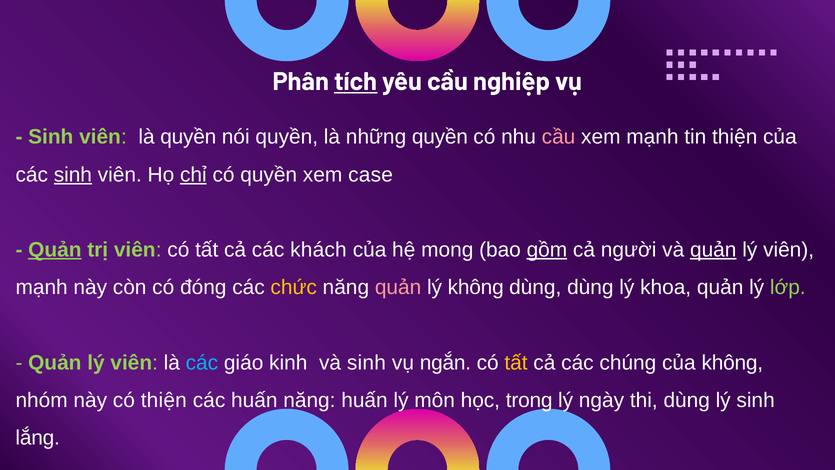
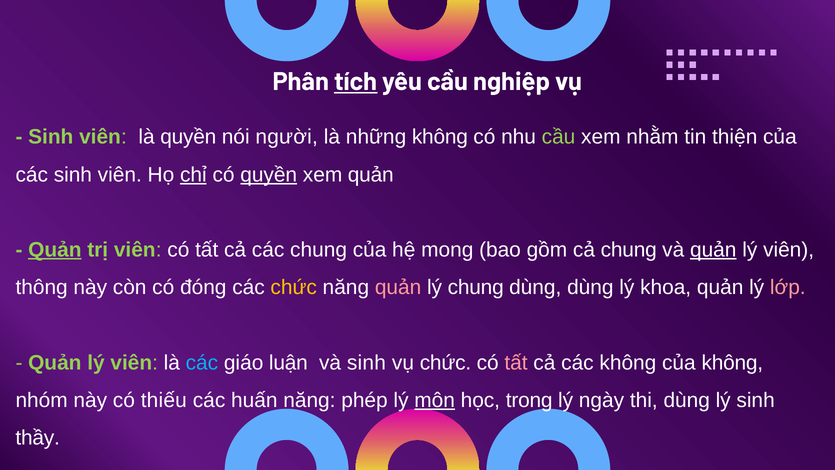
nói quyền: quyền -> người (287, 137)
những quyền: quyền -> không (440, 137)
cầu colour: pink -> light green (559, 137)
xem mạnh: mạnh -> nhằm (652, 137)
sinh underline: present -> none (73, 175)
quyền underline: none -> present (269, 175)
xem case: case -> quản (371, 175)
các khách: khách -> chung (319, 250)
gồm underline: present -> none (547, 250)
cả người: người -> chung (629, 250)
mạnh: mạnh -> thông (42, 287)
lý không: không -> chung (476, 287)
lớp colour: light green -> pink (788, 287)
kinh: kinh -> luận (288, 362)
vụ ngắn: ngắn -> chức (445, 362)
tất colour: yellow -> pink (516, 362)
các chúng: chúng -> không (628, 362)
có thiện: thiện -> thiếu (164, 400)
năng huấn: huấn -> phép (364, 400)
môn underline: none -> present (435, 400)
lắng: lắng -> thầy (38, 438)
